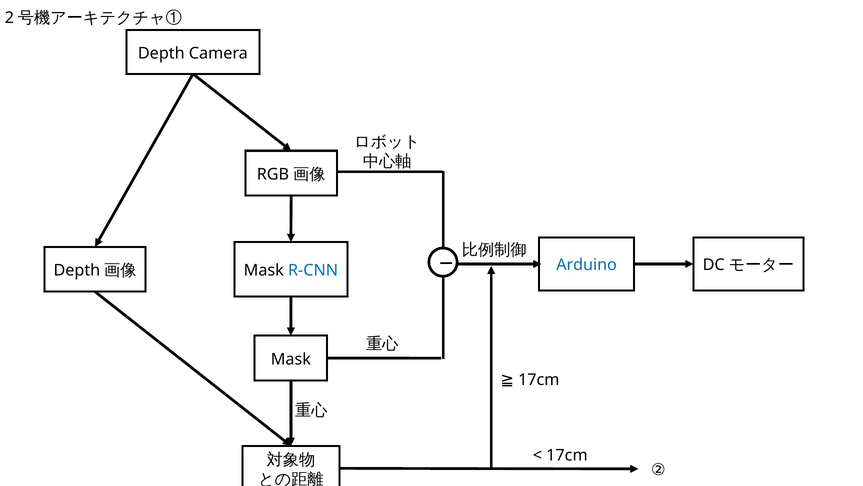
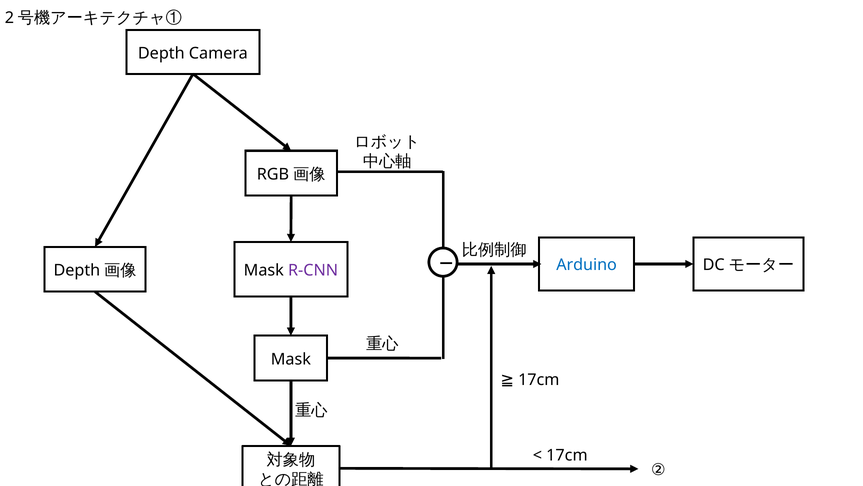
R-CNN colour: blue -> purple (313, 270)
